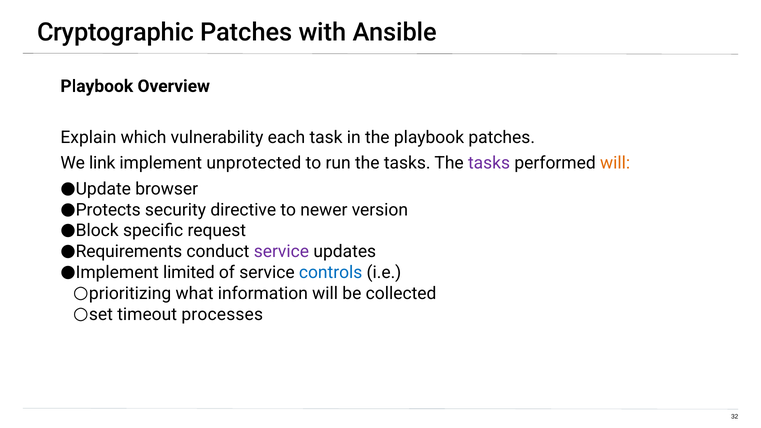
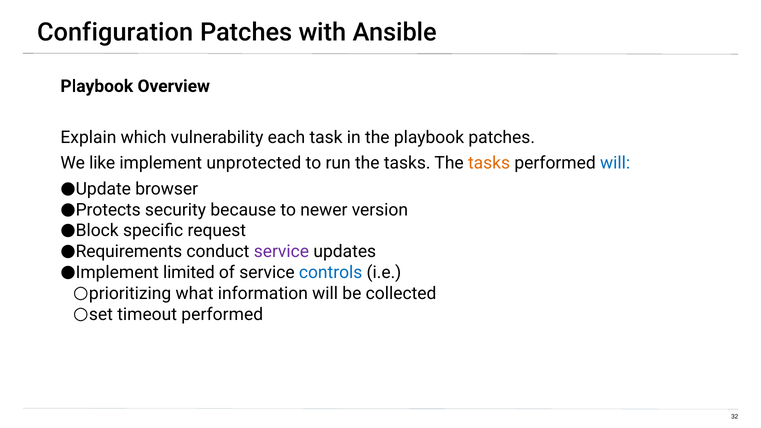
Cryptographic: Cryptographic -> Configuration (115, 32)
link: link -> like (102, 163)
tasks colour: purple -> orange (489, 163)
will colour: orange -> blue (615, 163)
directive: directive -> because (243, 210)
timeout processes: processes -> performed (222, 314)
